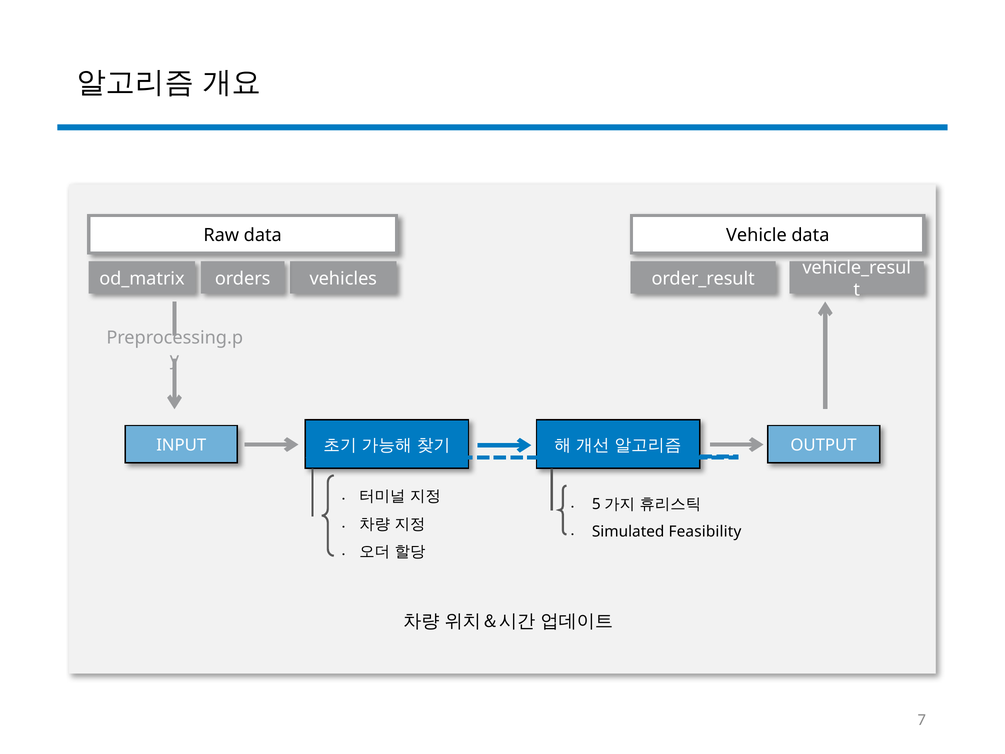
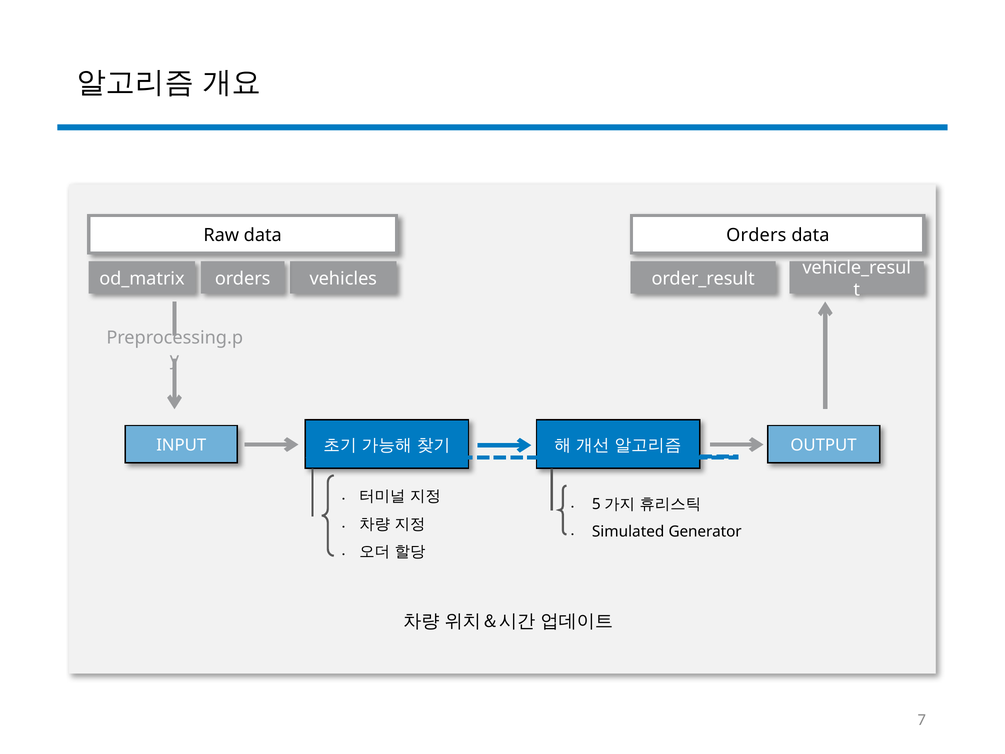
Vehicle: Vehicle -> Orders (756, 235)
Feasibility: Feasibility -> Generator (705, 532)
